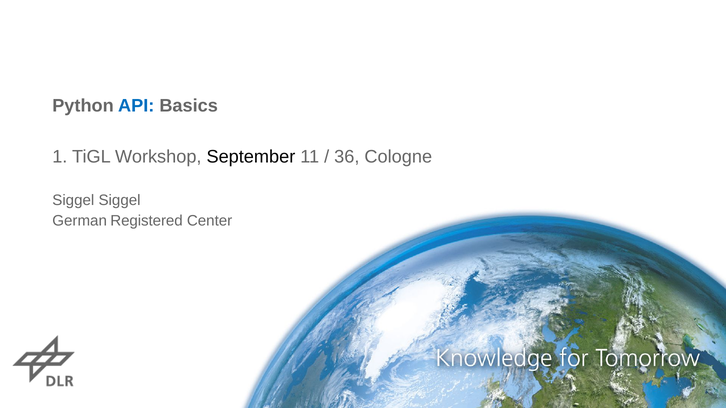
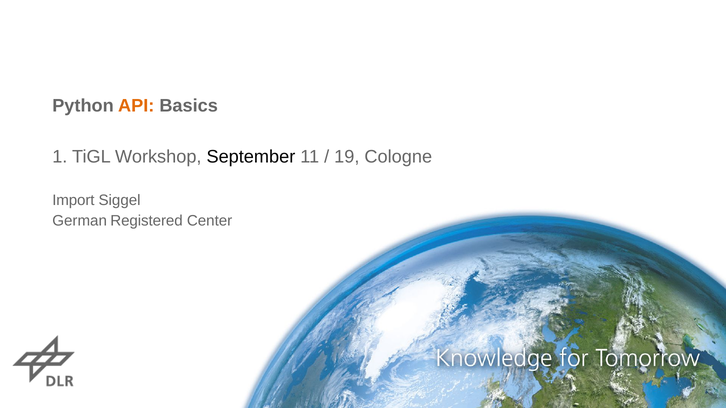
API colour: blue -> orange (136, 106)
36: 36 -> 19 (347, 157)
Siggel: Siggel -> Import (73, 201)
